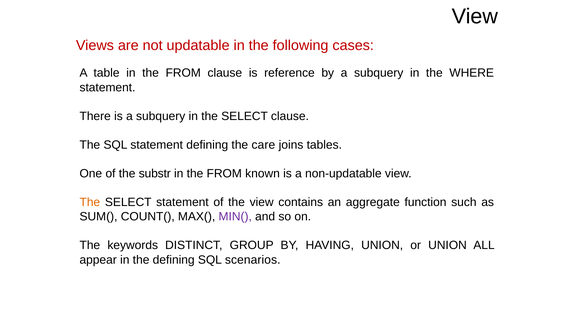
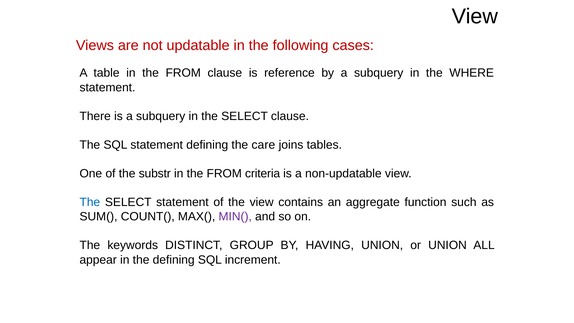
known: known -> criteria (263, 174)
The colour: orange -> blue (90, 202)
scenarios: scenarios -> increment (253, 260)
